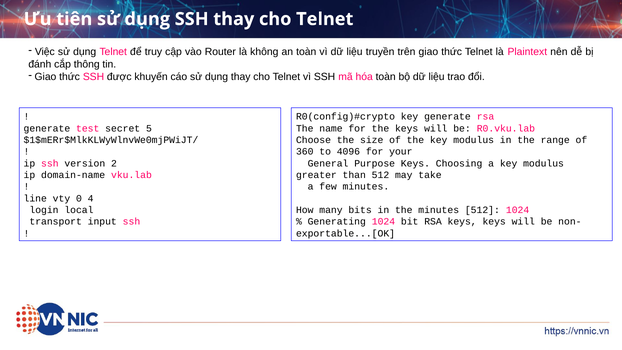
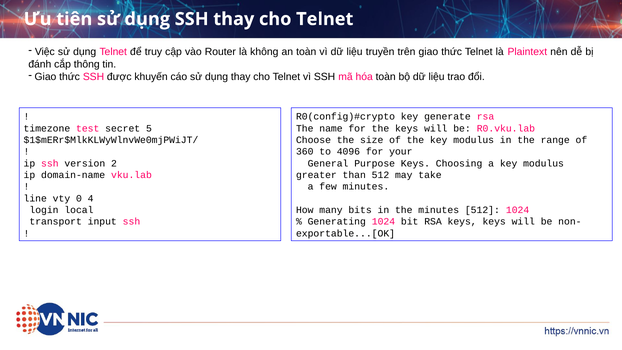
generate: generate -> timezone (47, 128)
